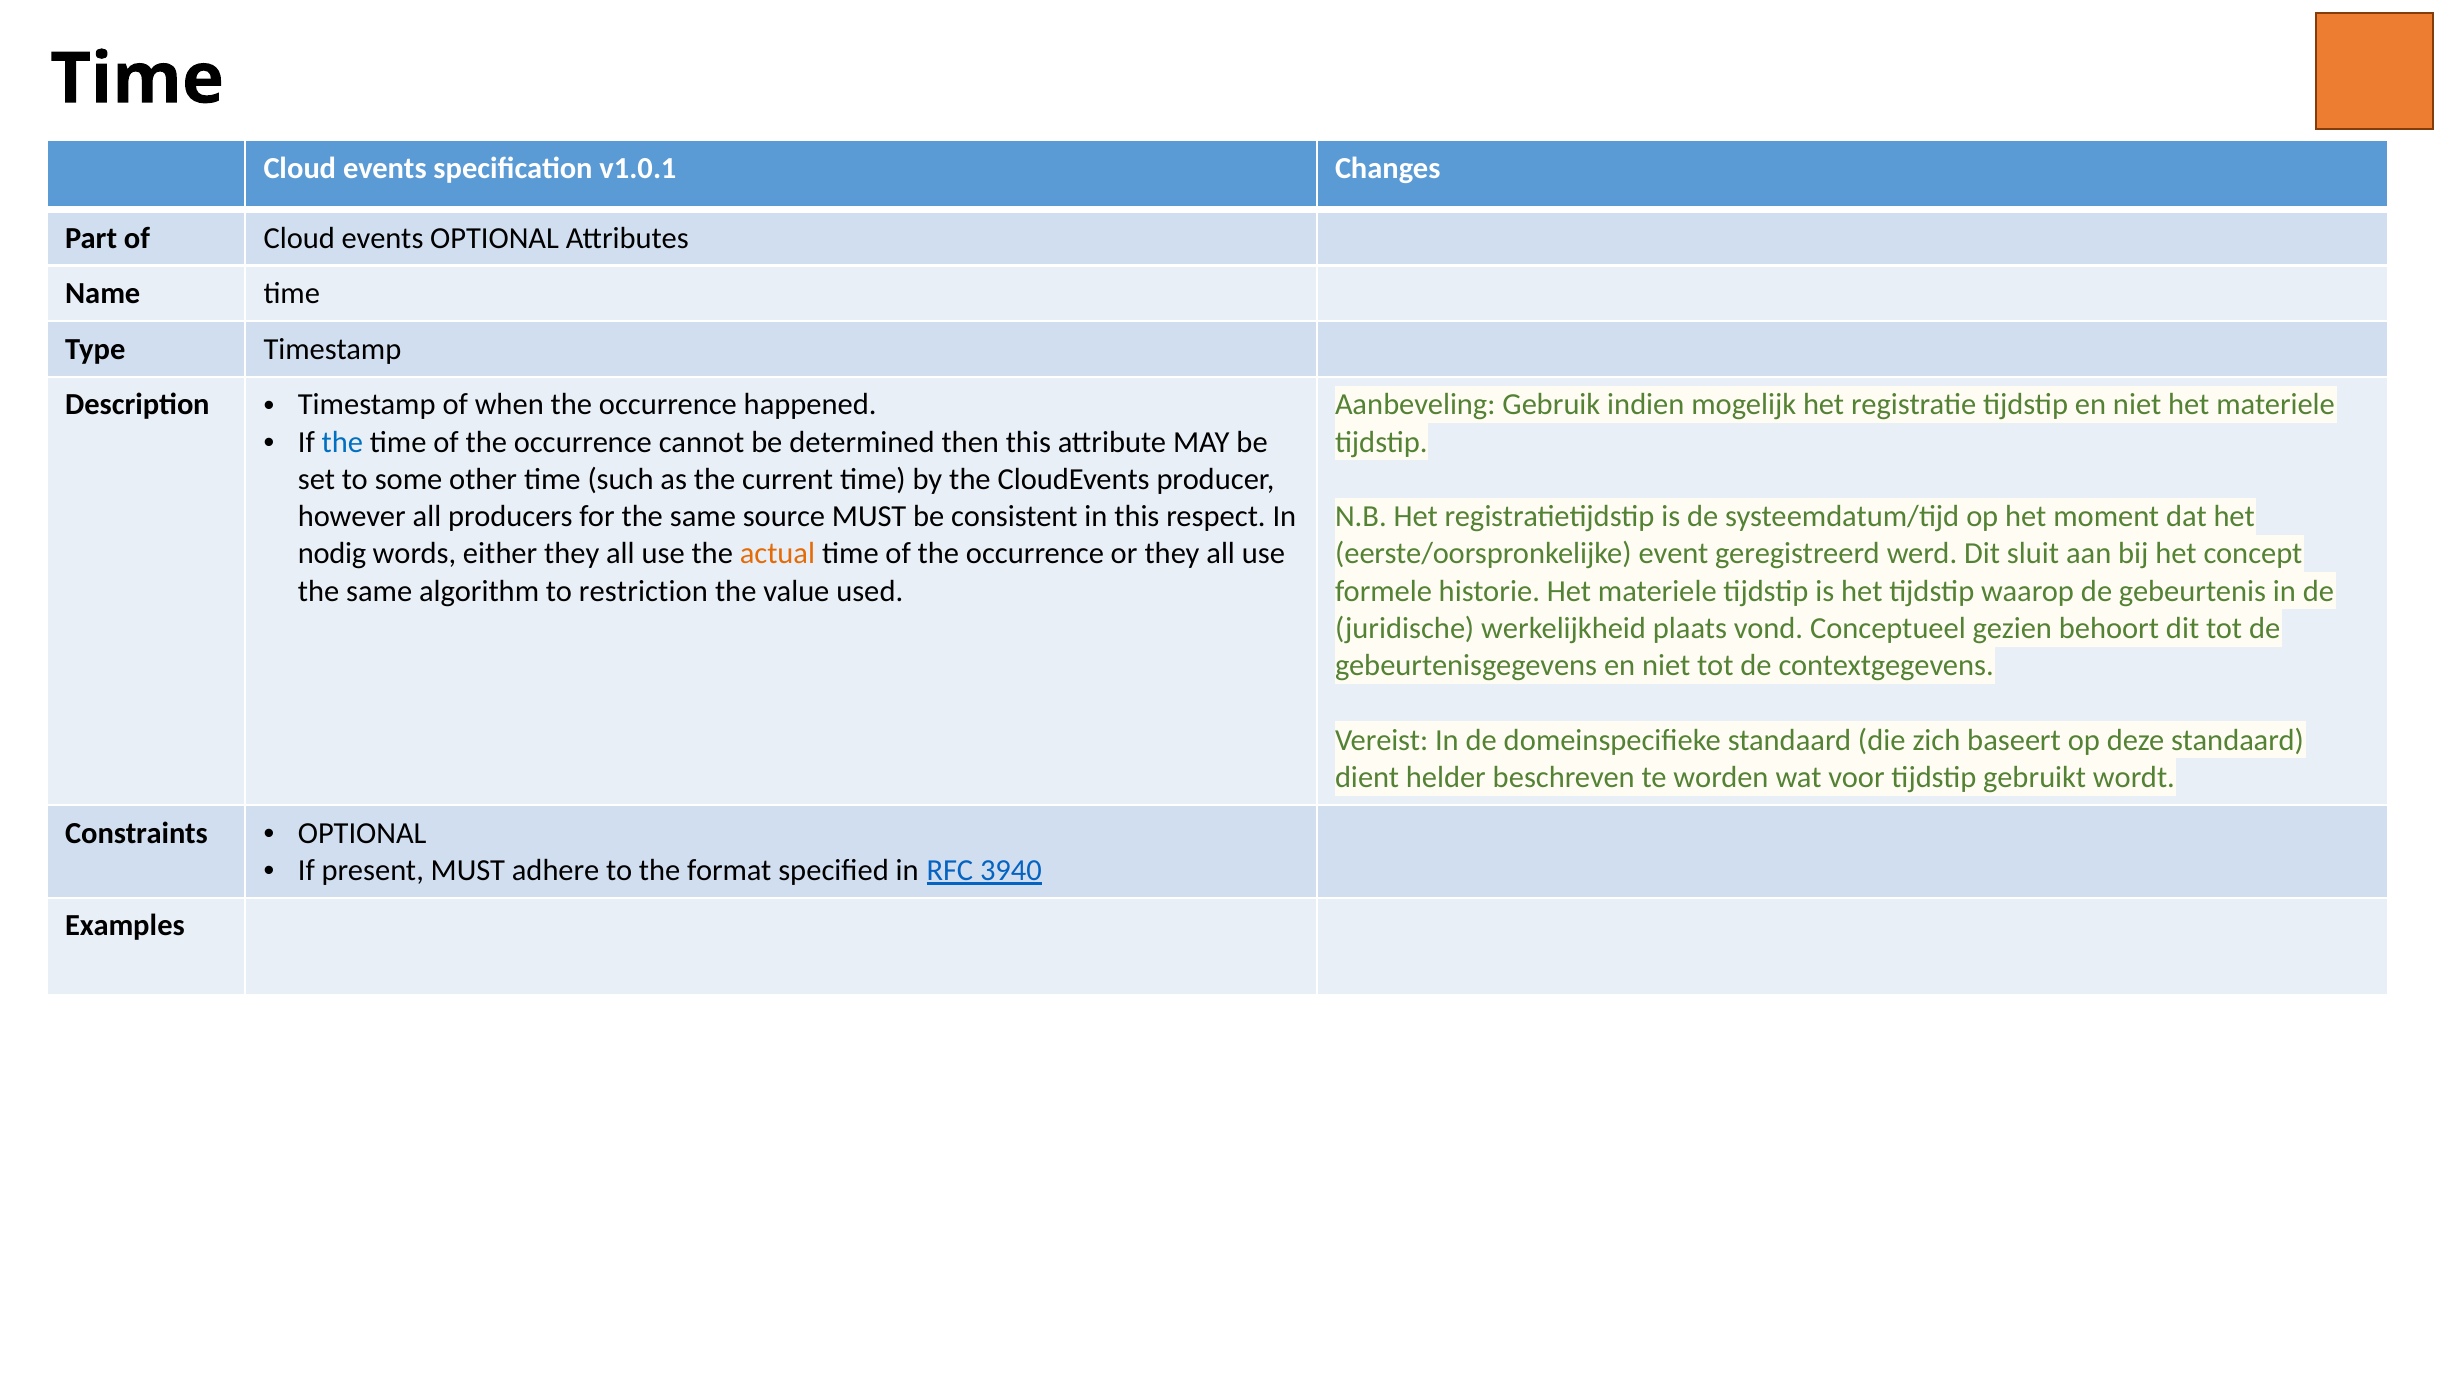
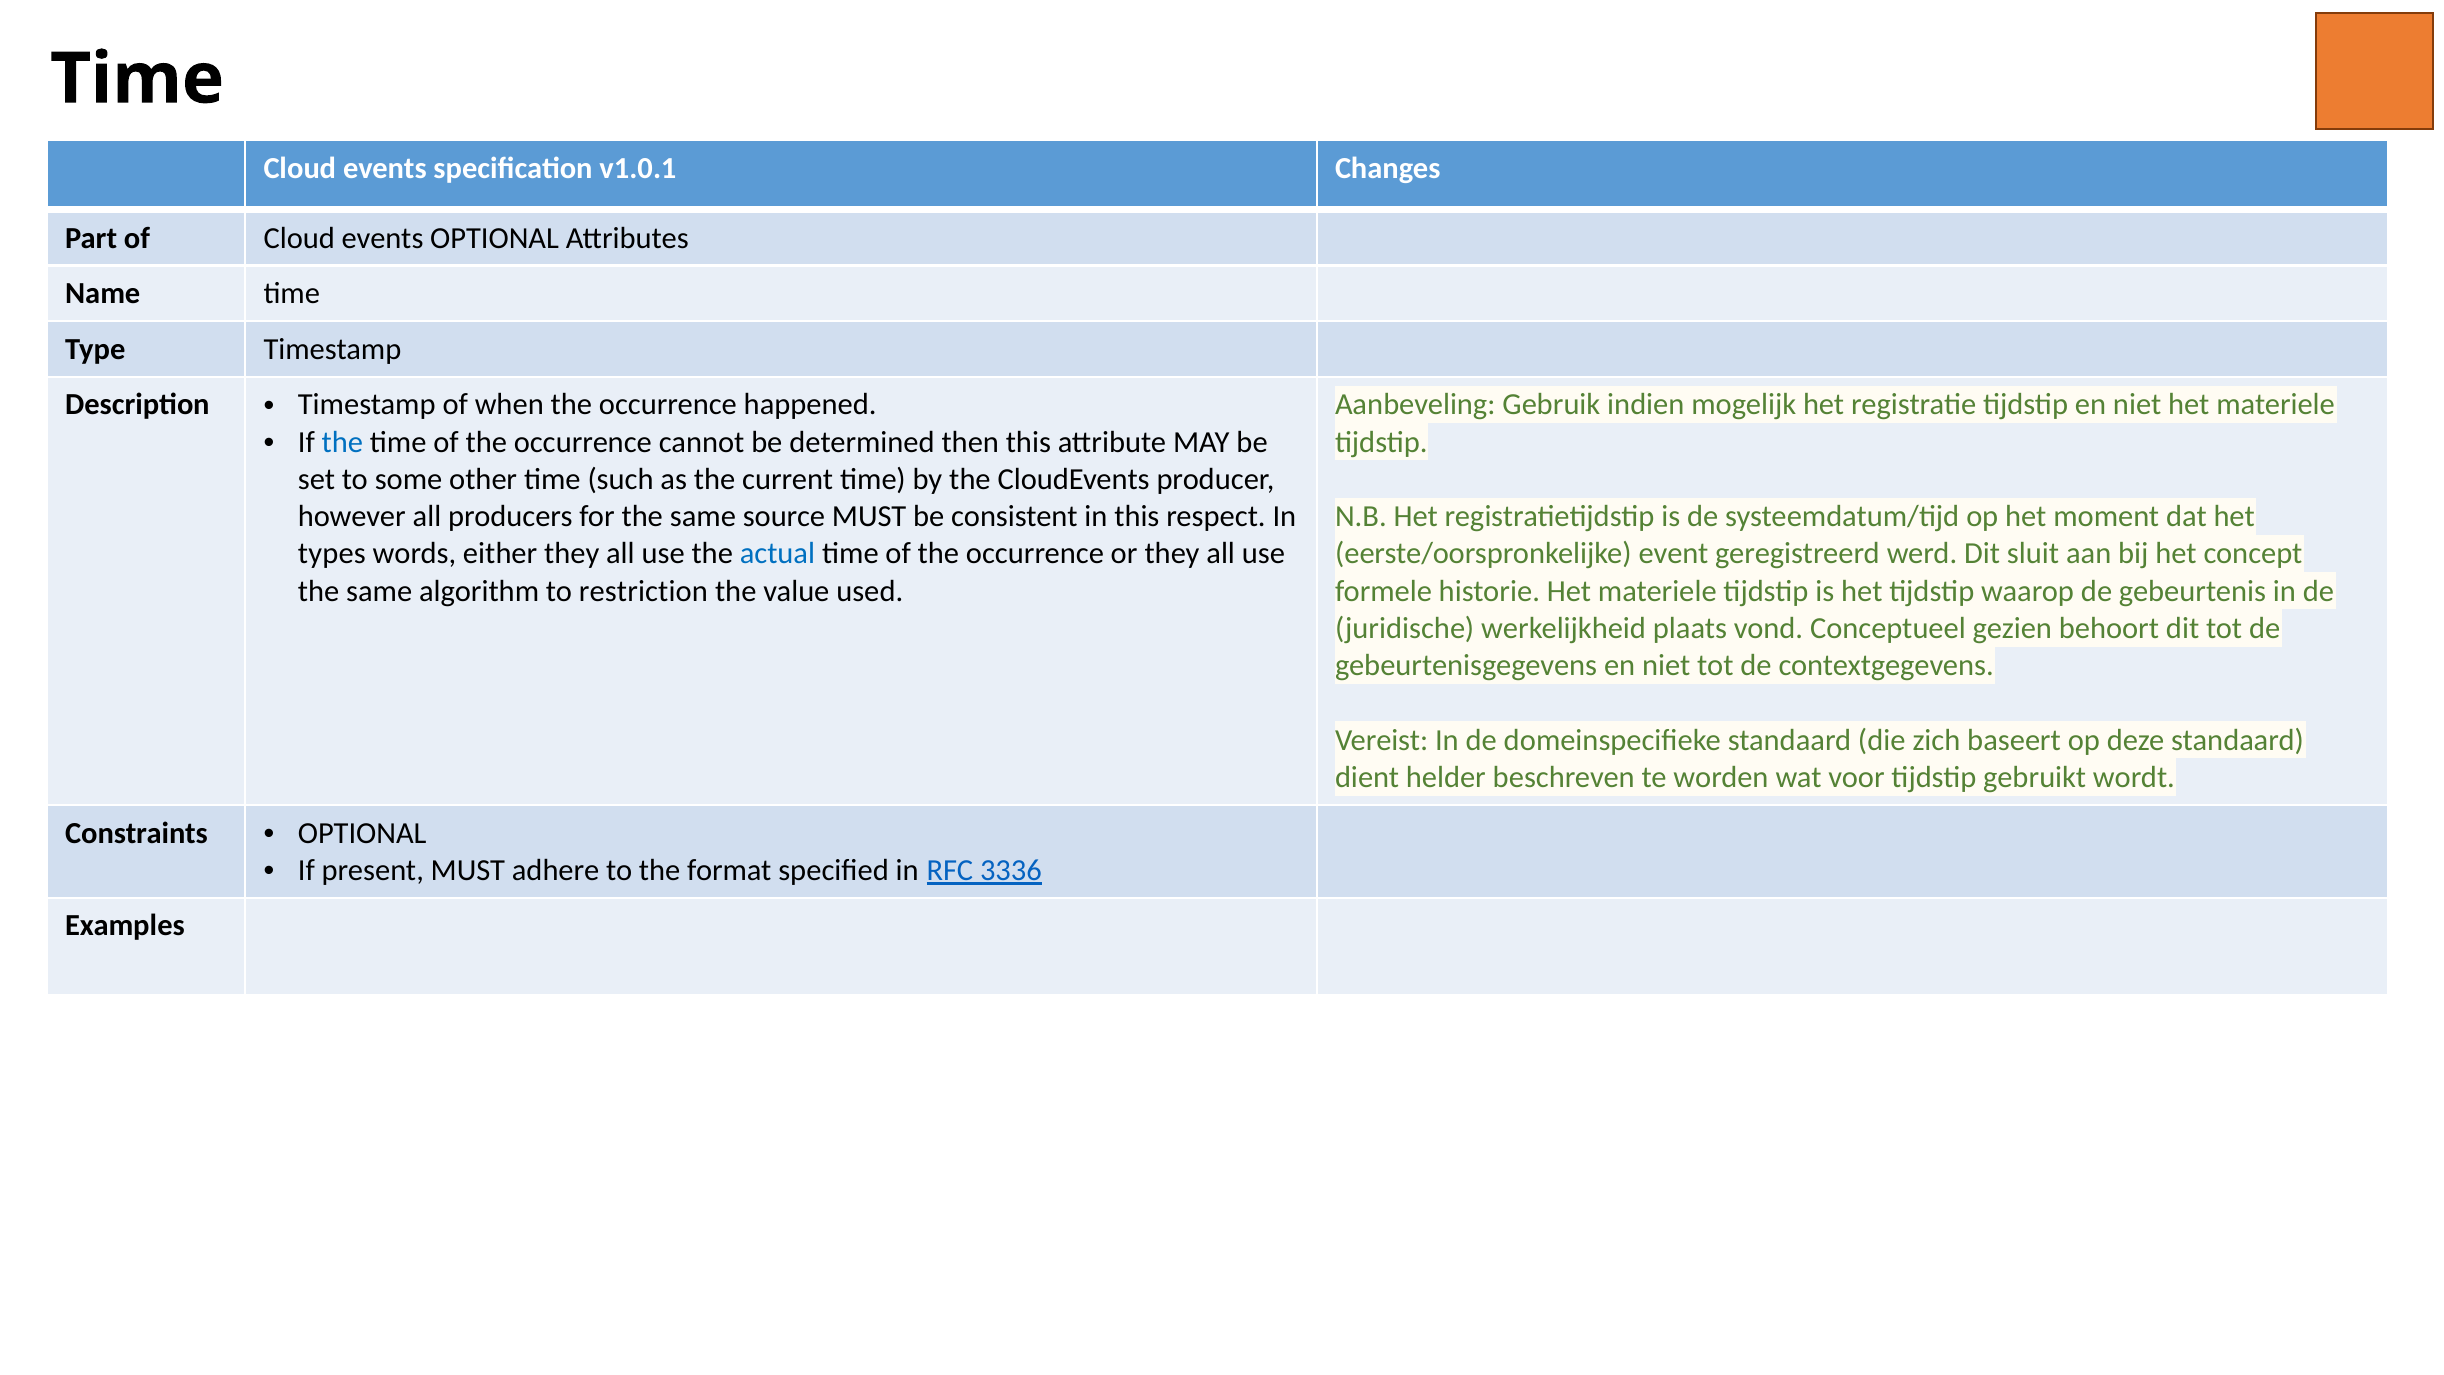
nodig: nodig -> types (332, 554)
actual colour: orange -> blue (777, 554)
3940: 3940 -> 3336 (1011, 870)
